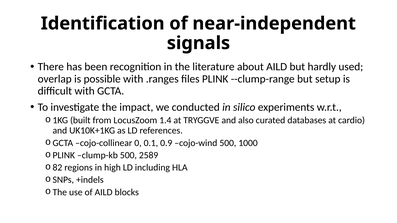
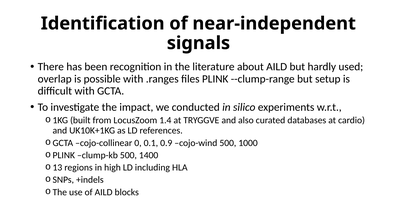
2589: 2589 -> 1400 (149, 155)
82: 82 -> 13 (57, 168)
